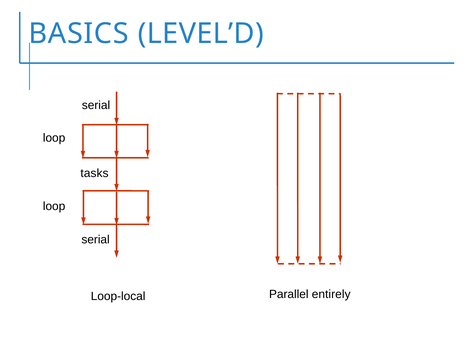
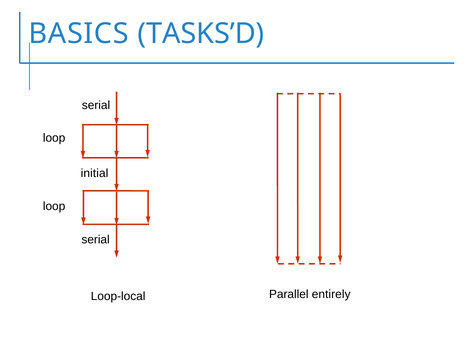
LEVEL’D: LEVEL’D -> TASKS’D (201, 34)
tasks: tasks -> initial (95, 174)
